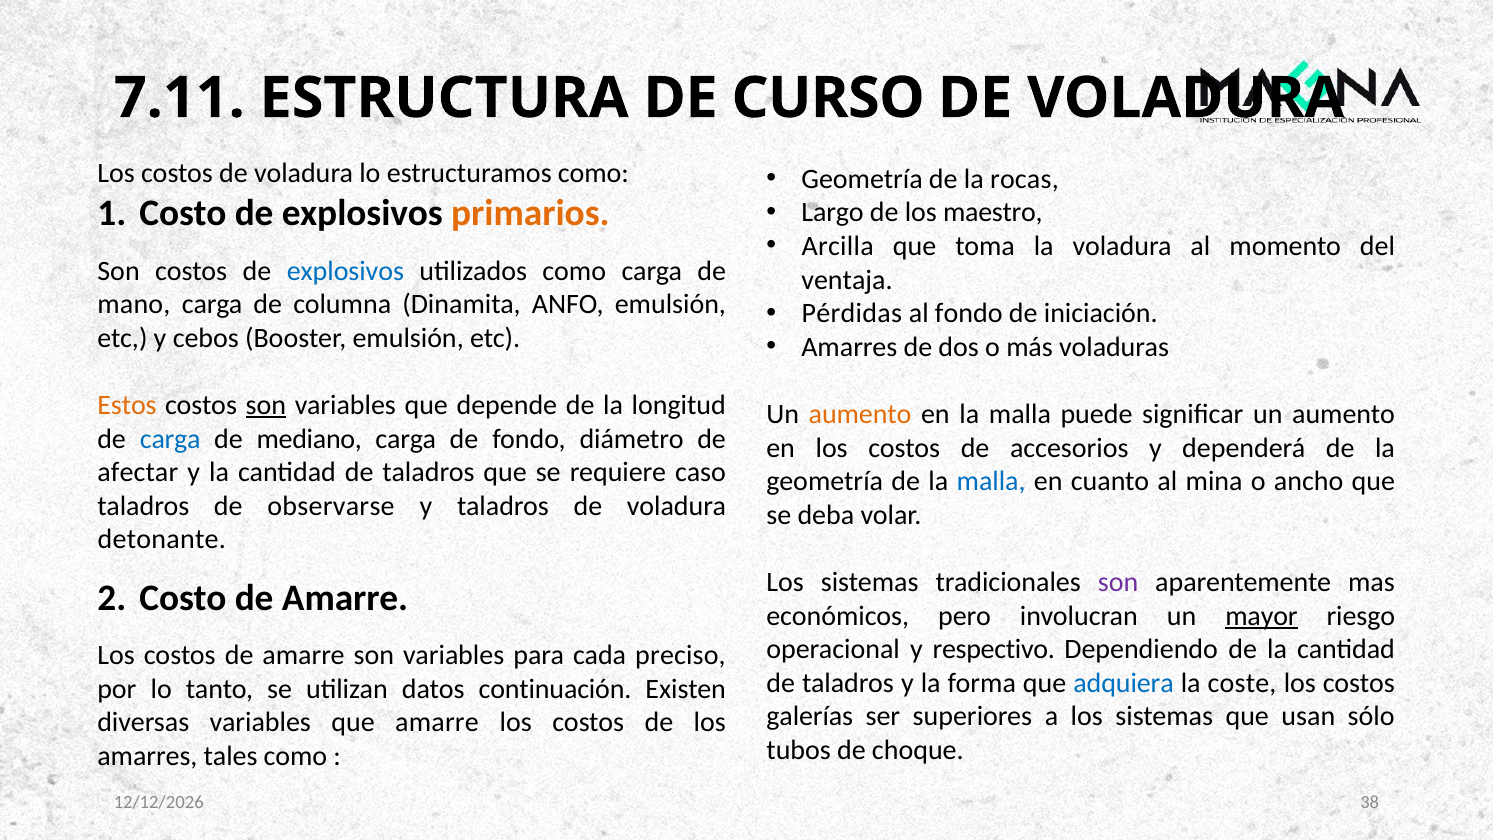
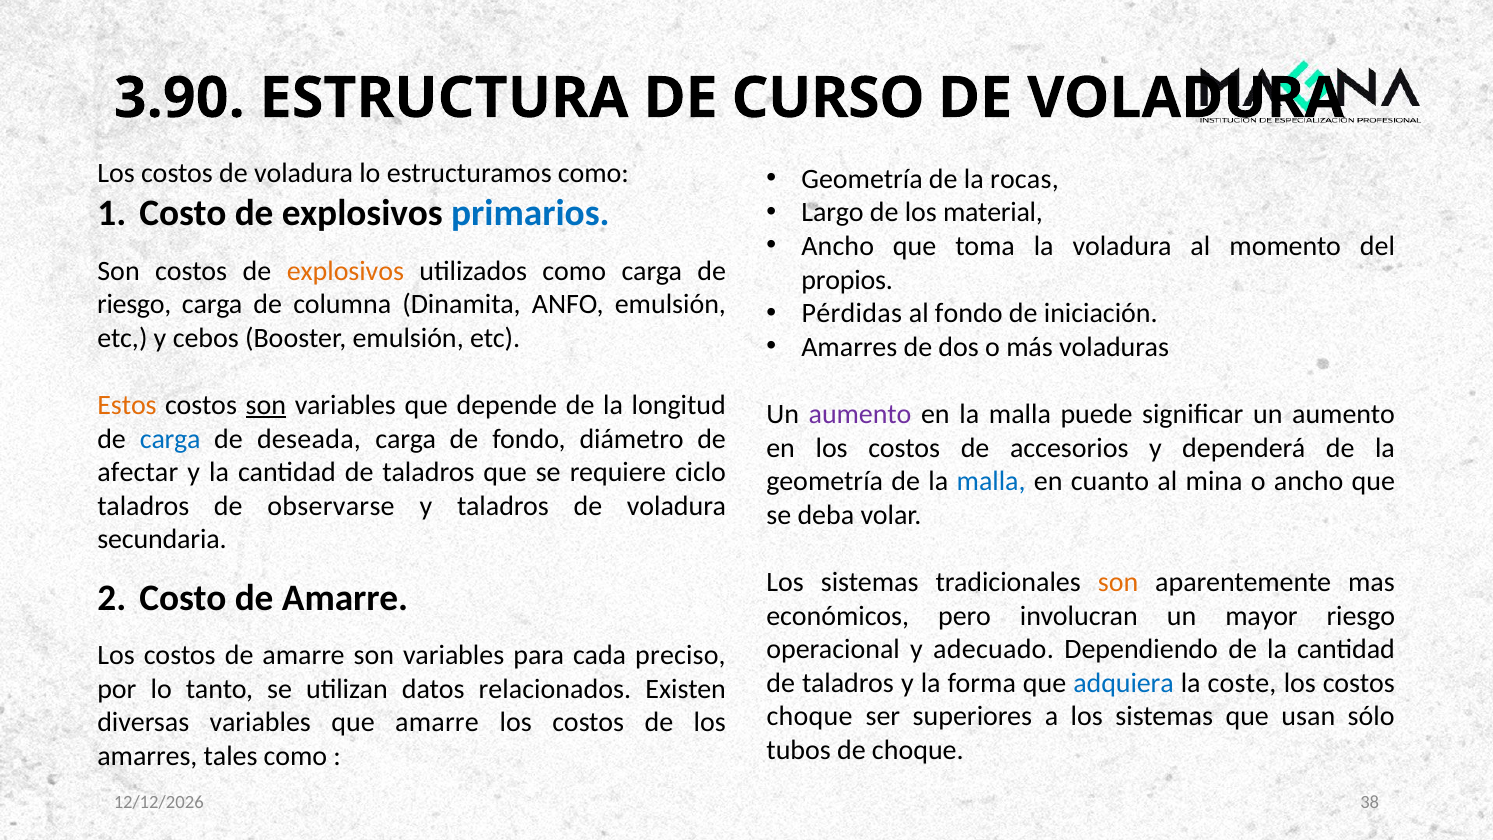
7.11: 7.11 -> 3.90 (179, 98)
maestro: maestro -> material (993, 213)
primarios colour: orange -> blue (530, 214)
Arcilla: Arcilla -> Ancho (838, 246)
explosivos colour: blue -> orange (345, 271)
ventaja: ventaja -> propios (847, 280)
mano: mano -> riesgo (134, 304)
aumento colour: orange -> purple (860, 414)
mediano: mediano -> deseada (309, 439)
caso: caso -> ciclo (700, 472)
detonante: detonante -> secundaria (162, 540)
son colour: purple -> orange (1118, 582)
mayor underline: present -> none (1261, 616)
respectivo: respectivo -> adecuado (993, 649)
continuación: continuación -> relacionados (555, 689)
galerías: galerías -> choque (810, 716)
